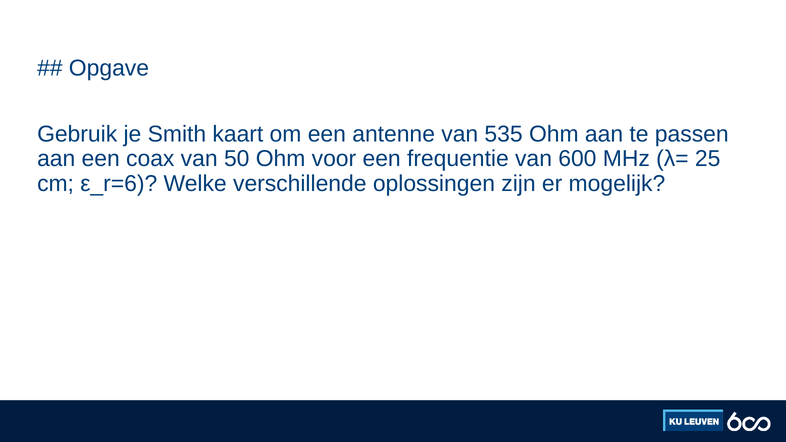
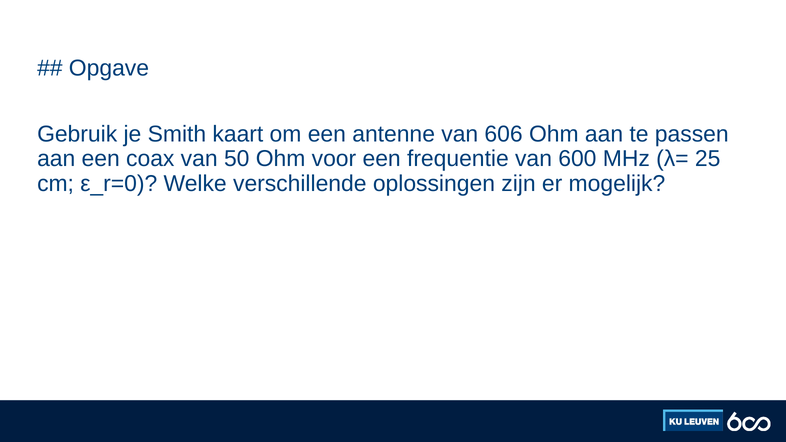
535: 535 -> 606 (504, 134)
ε_r=6: ε_r=6 -> ε_r=0 (119, 184)
